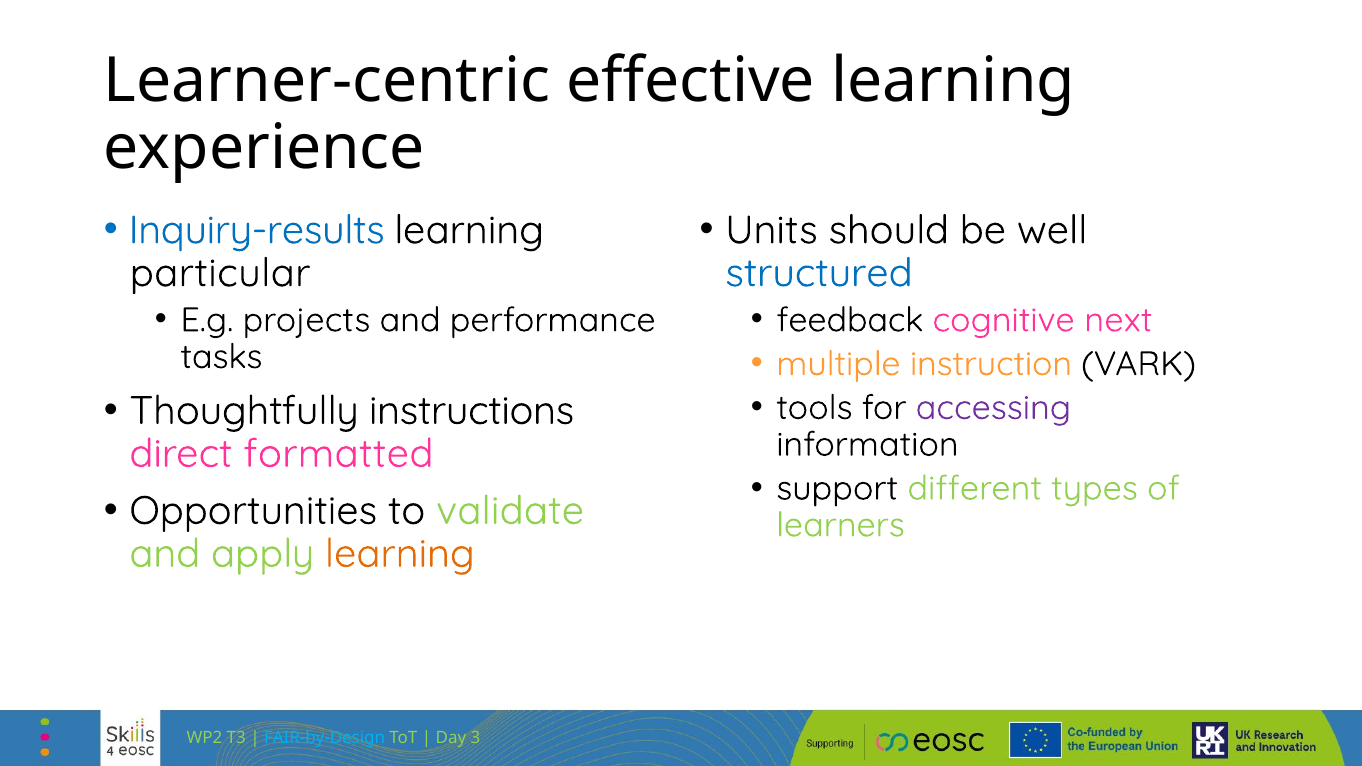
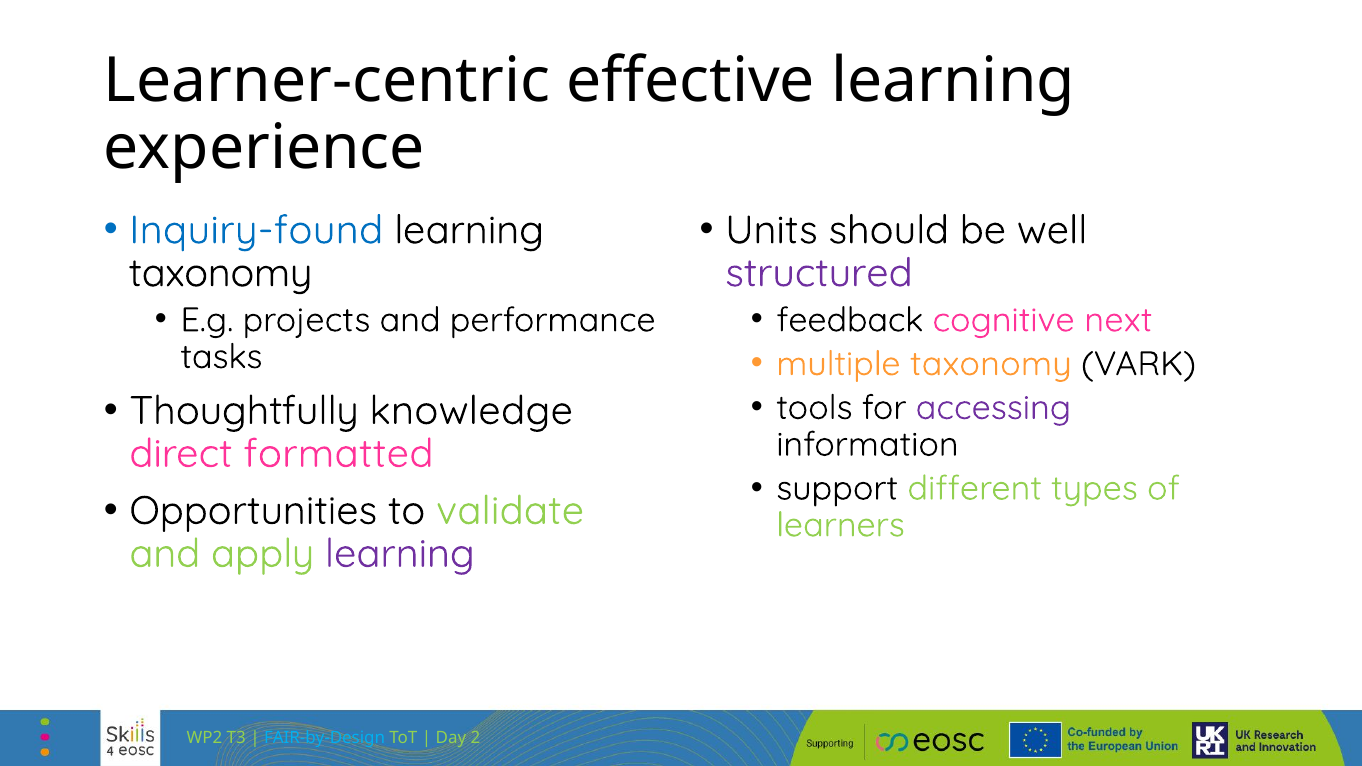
Inquiry-results: Inquiry-results -> Inquiry-found (256, 230)
particular: particular -> taxonomy (221, 273)
structured colour: blue -> purple (819, 273)
multiple instruction: instruction -> taxonomy (991, 364)
instructions: instructions -> knowledge (471, 411)
learning colour: orange -> purple (400, 554)
3: 3 -> 2 (476, 738)
